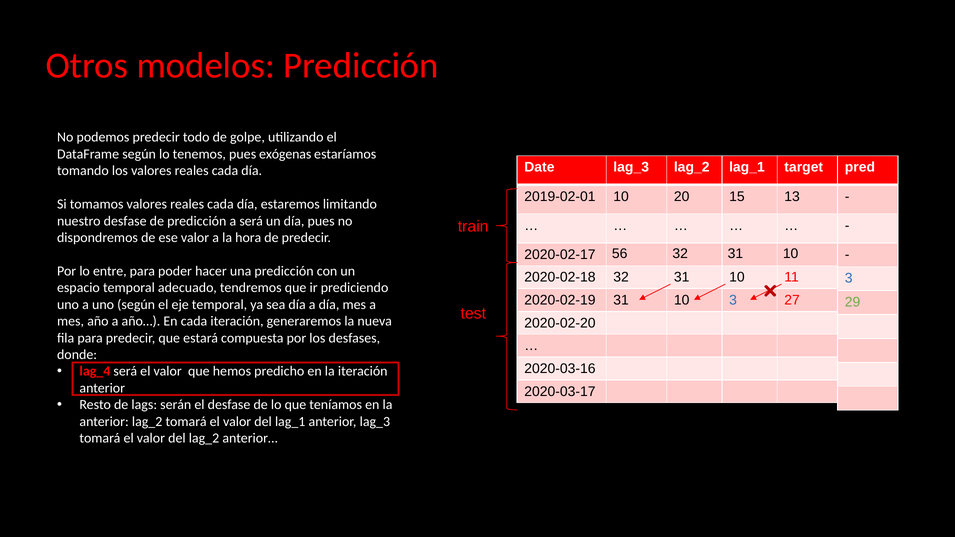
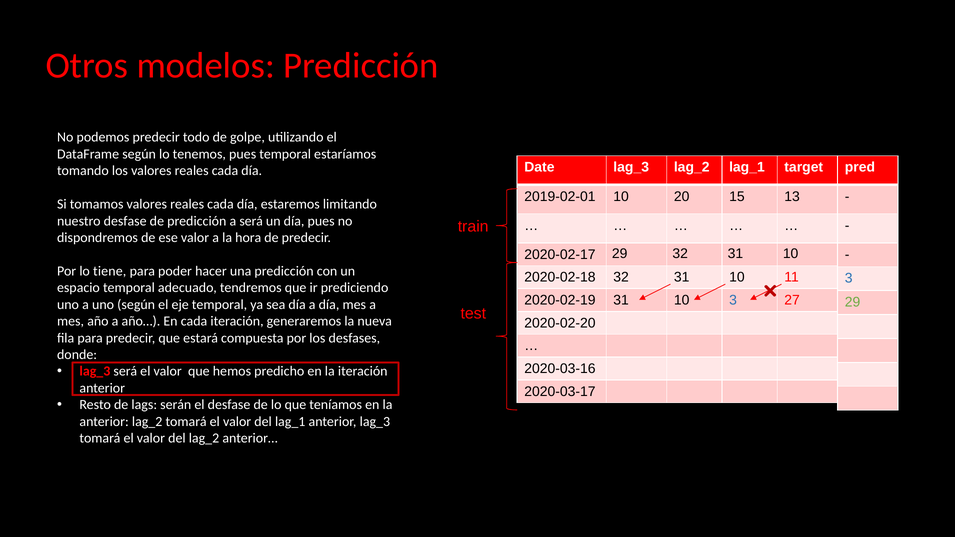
pues exógenas: exógenas -> temporal (285, 154)
2020-02-17 56: 56 -> 29 (620, 254)
entre: entre -> tiene (110, 271)
lag_4: lag_4 -> lag_3 (95, 372)
